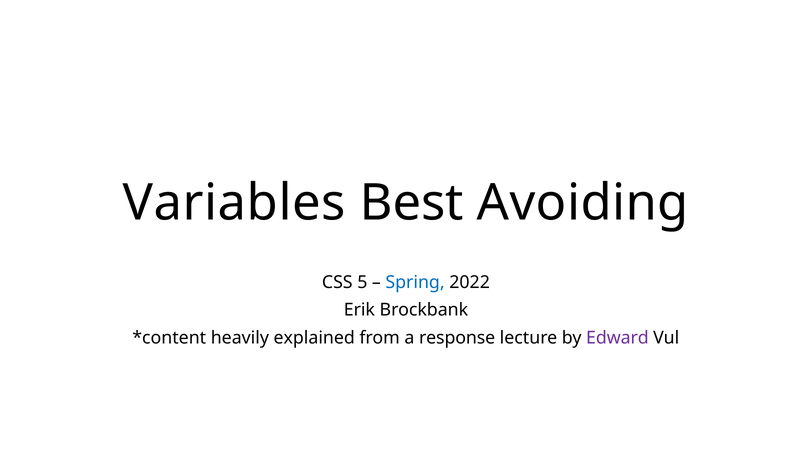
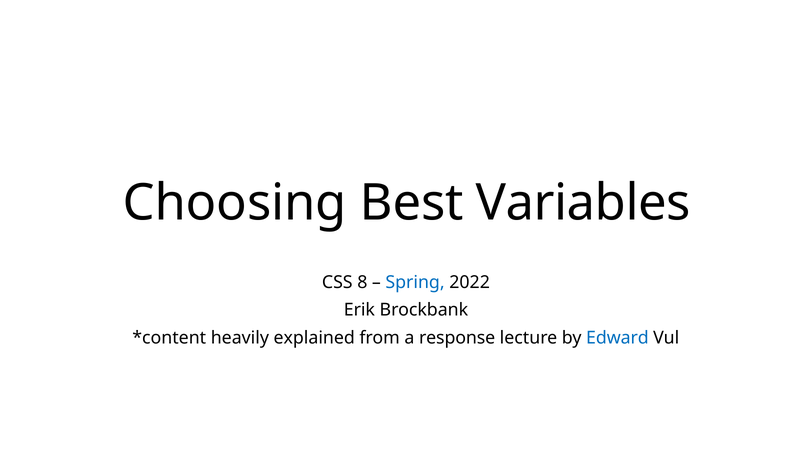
Variables: Variables -> Choosing (235, 203)
Avoiding: Avoiding -> Variables (583, 203)
5: 5 -> 8 (362, 282)
Edward colour: purple -> blue (617, 337)
